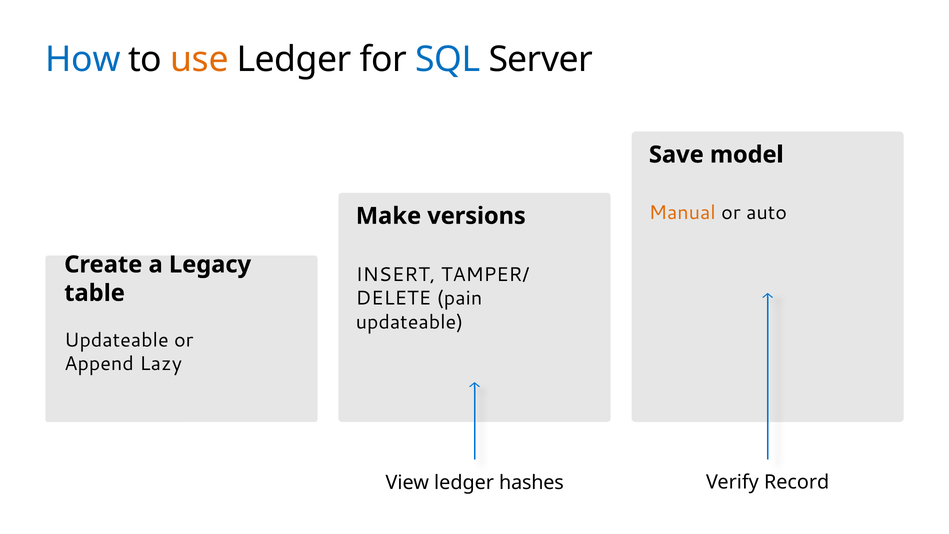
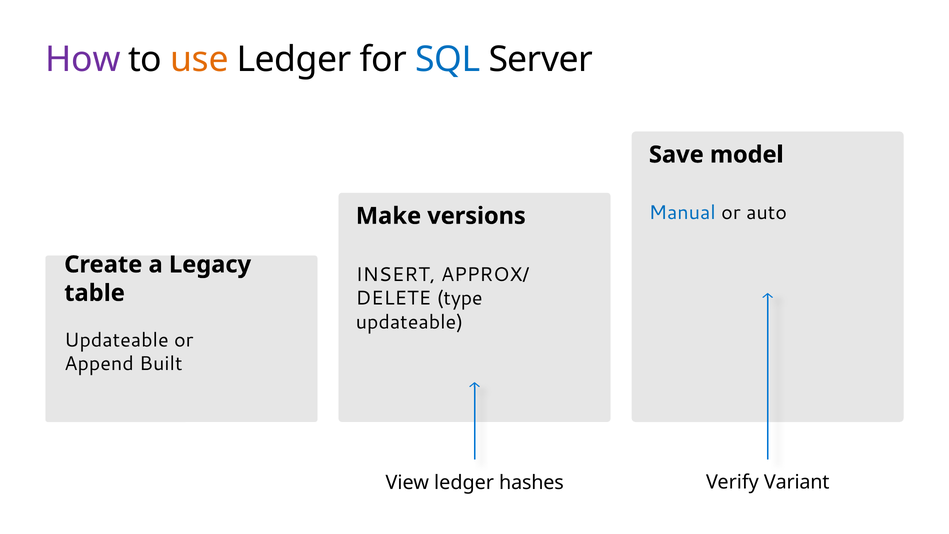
How colour: blue -> purple (83, 59)
Manual colour: orange -> blue (682, 213)
TAMPER/: TAMPER/ -> APPROX/ (485, 274)
pain: pain -> type (460, 298)
Lazy: Lazy -> Built (161, 364)
Record: Record -> Variant (797, 482)
